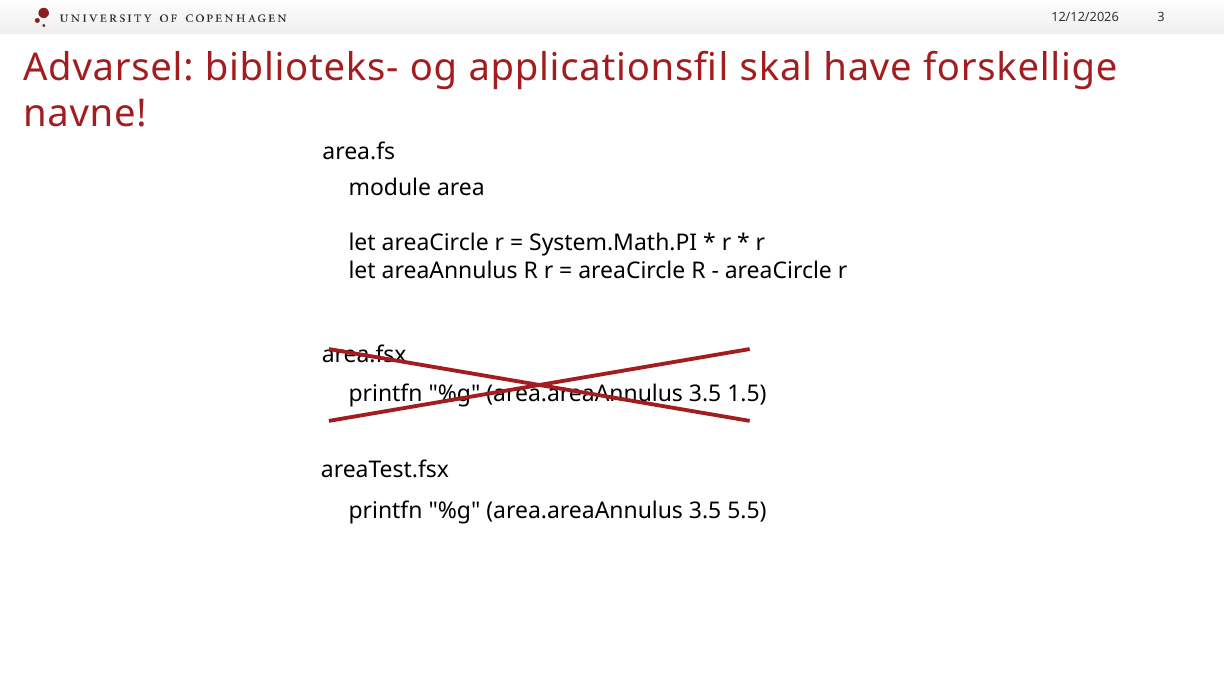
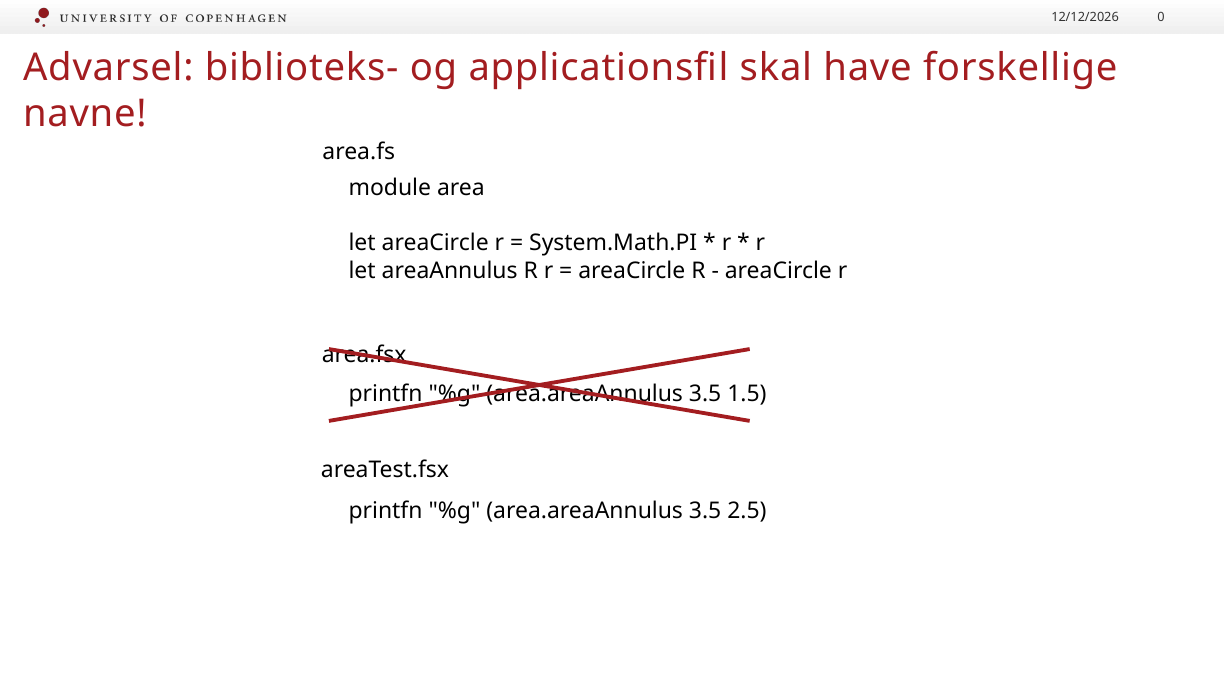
3: 3 -> 0 (1161, 18)
5.5: 5.5 -> 2.5 (747, 511)
